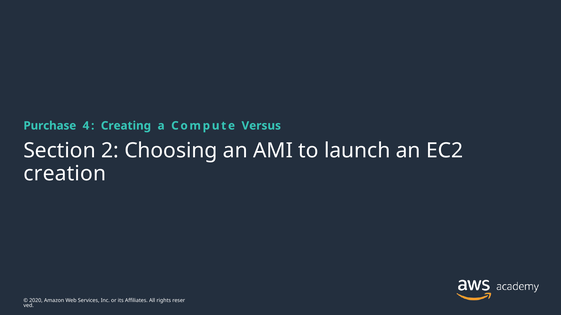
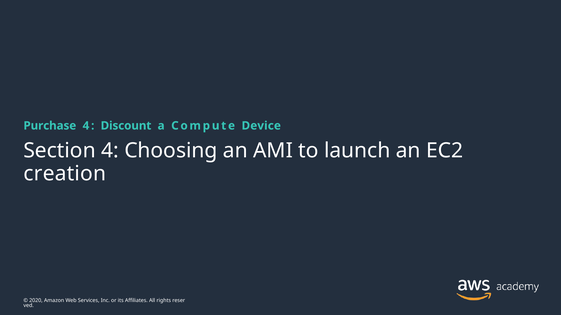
Creating: Creating -> Discount (126, 126)
Versus: Versus -> Device (261, 126)
Section 2: 2 -> 4 (110, 151)
